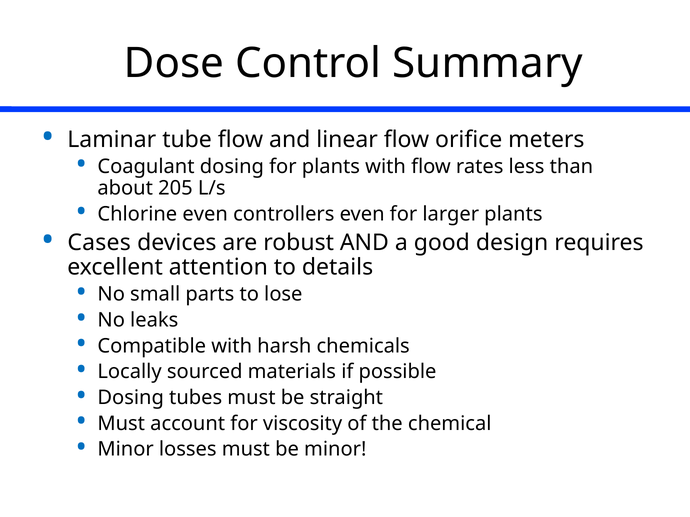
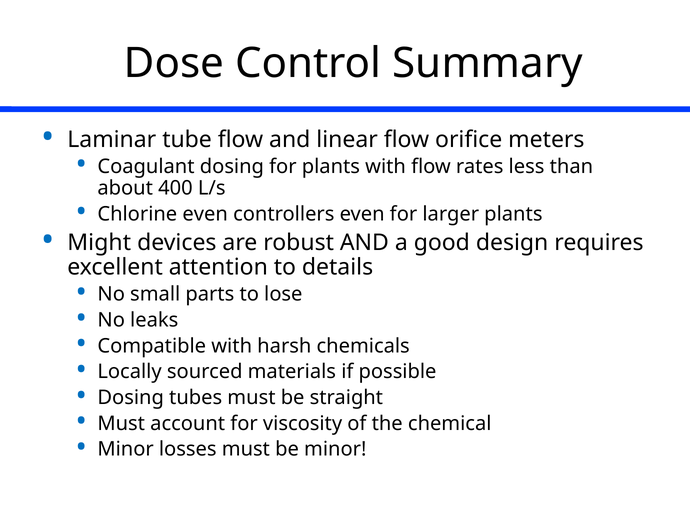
205: 205 -> 400 (175, 188)
Cases: Cases -> Might (99, 243)
